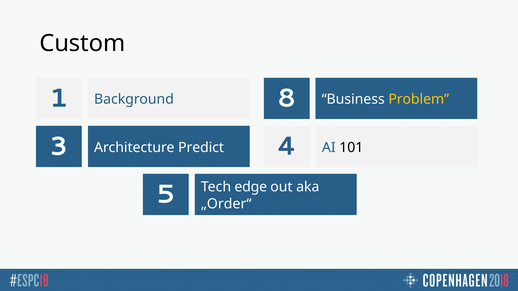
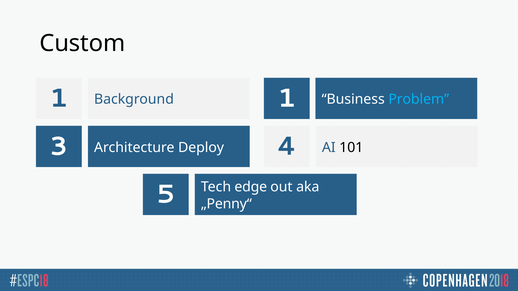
Background 8: 8 -> 1 (287, 98)
Problem colour: yellow -> light blue (419, 100)
Predict: Predict -> Deploy (201, 148)
„Order“: „Order“ -> „Penny“ (226, 204)
